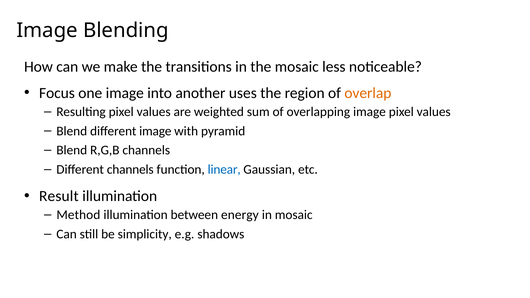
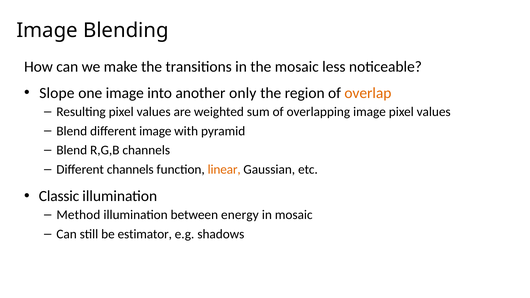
Focus: Focus -> Slope (57, 93)
uses: uses -> only (243, 93)
linear colour: blue -> orange (224, 169)
Result: Result -> Classic (59, 196)
simplicity: simplicity -> estimator (145, 234)
